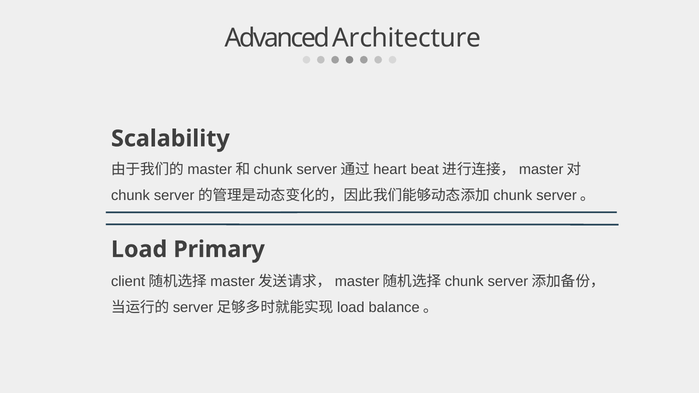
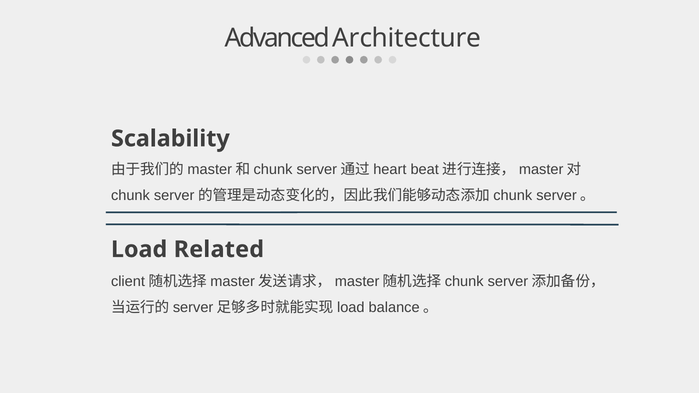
Primary: Primary -> Related (219, 250)
